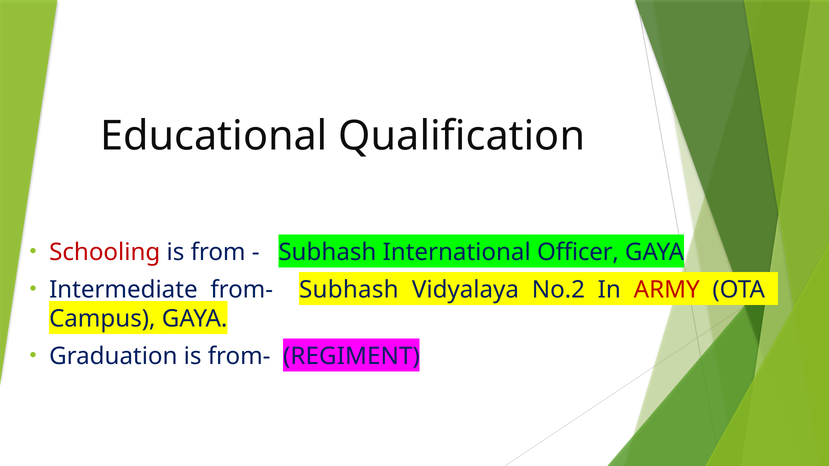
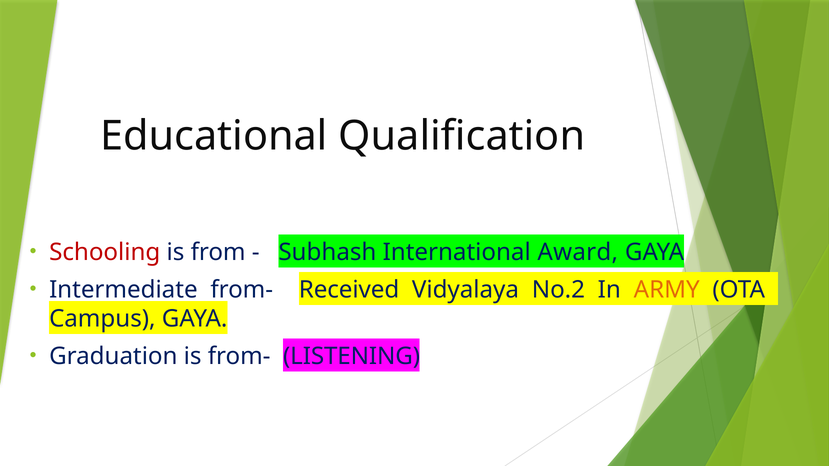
Officer: Officer -> Award (578, 252)
from- Subhash: Subhash -> Received (349, 290)
ARMY colour: red -> orange (667, 290)
REGIMENT: REGIMENT -> LISTENING (352, 357)
